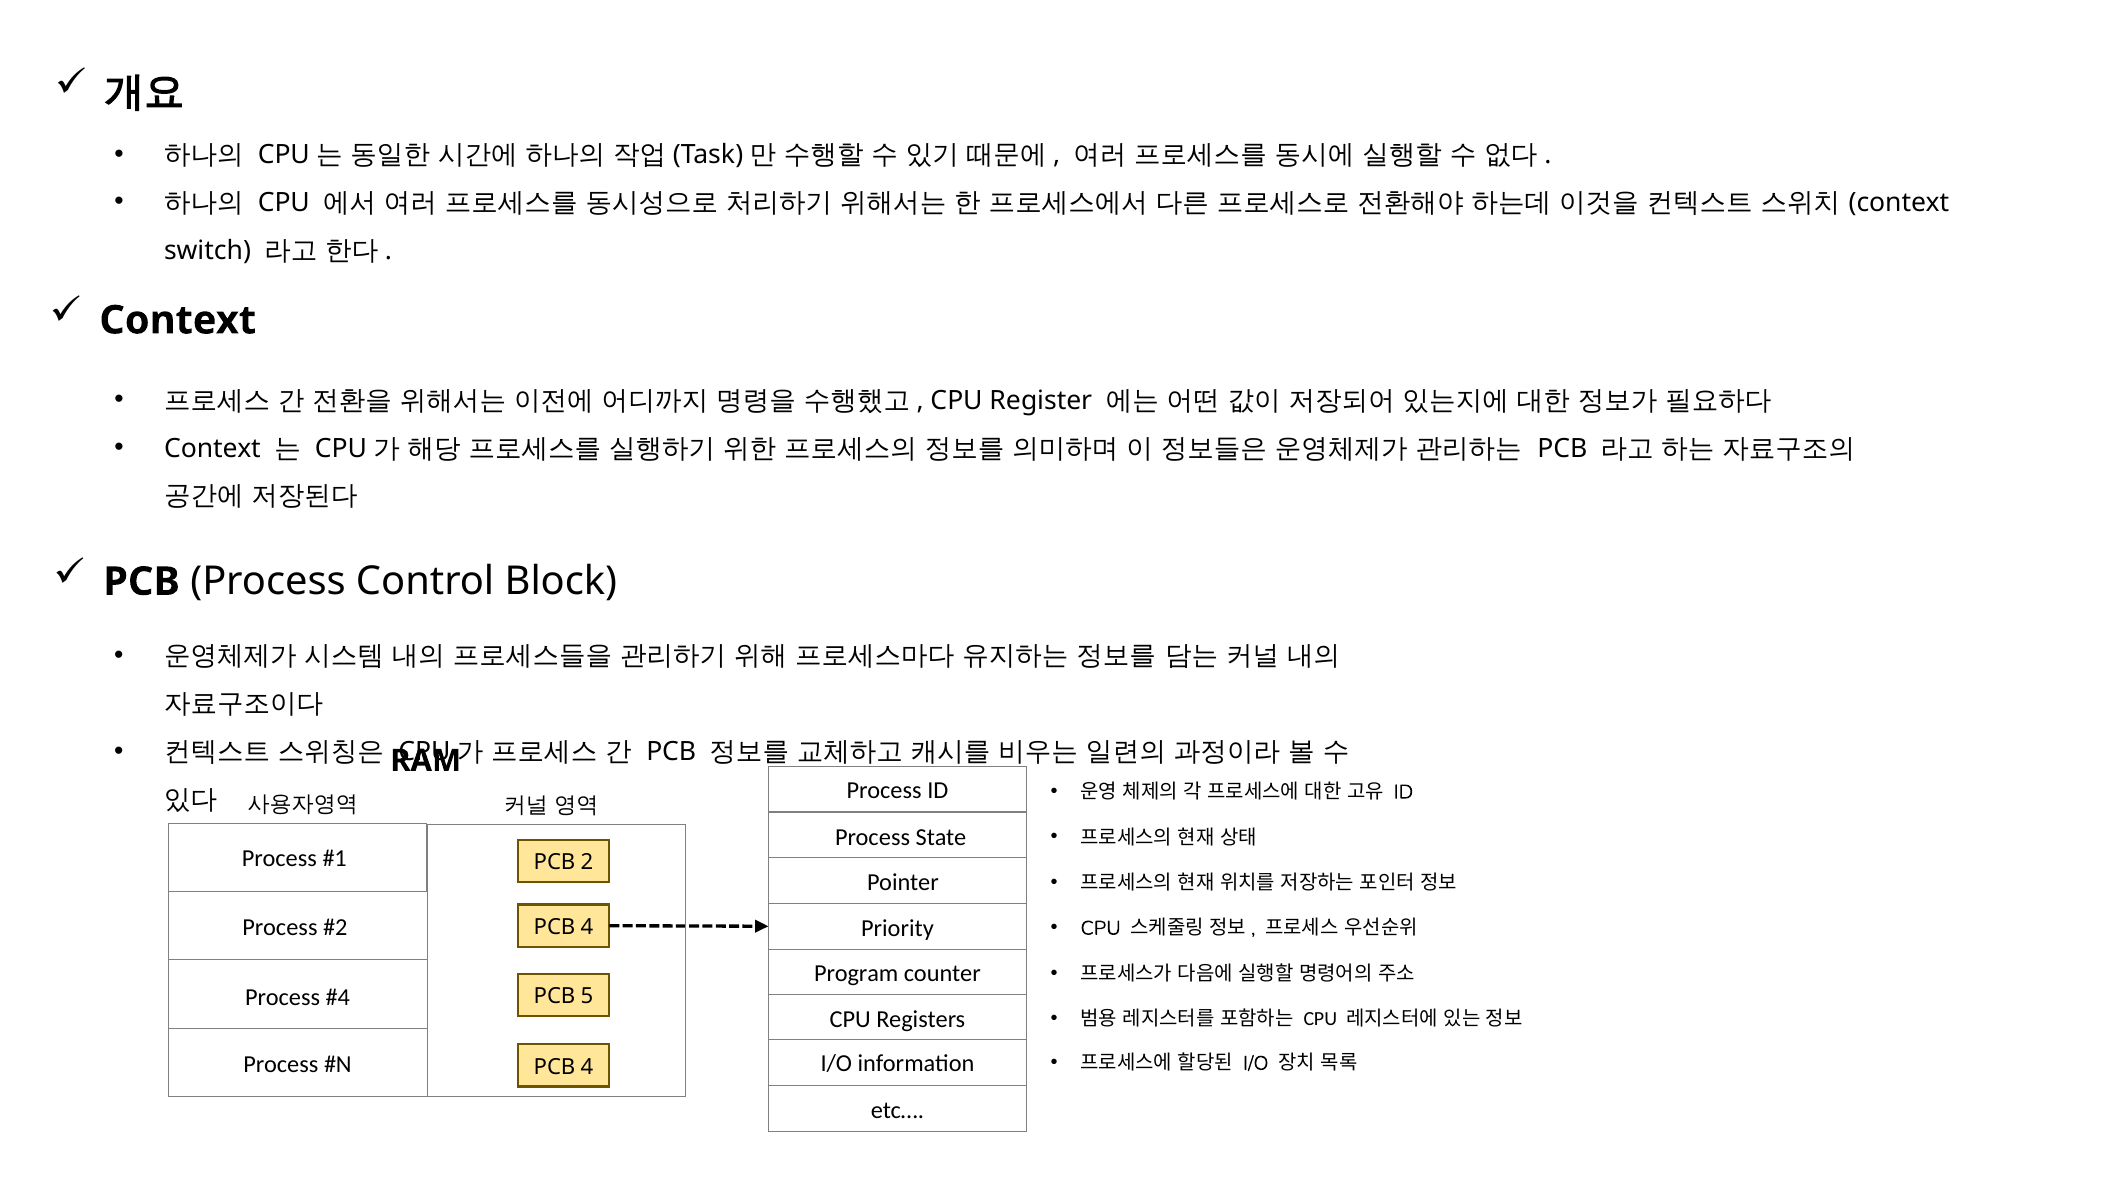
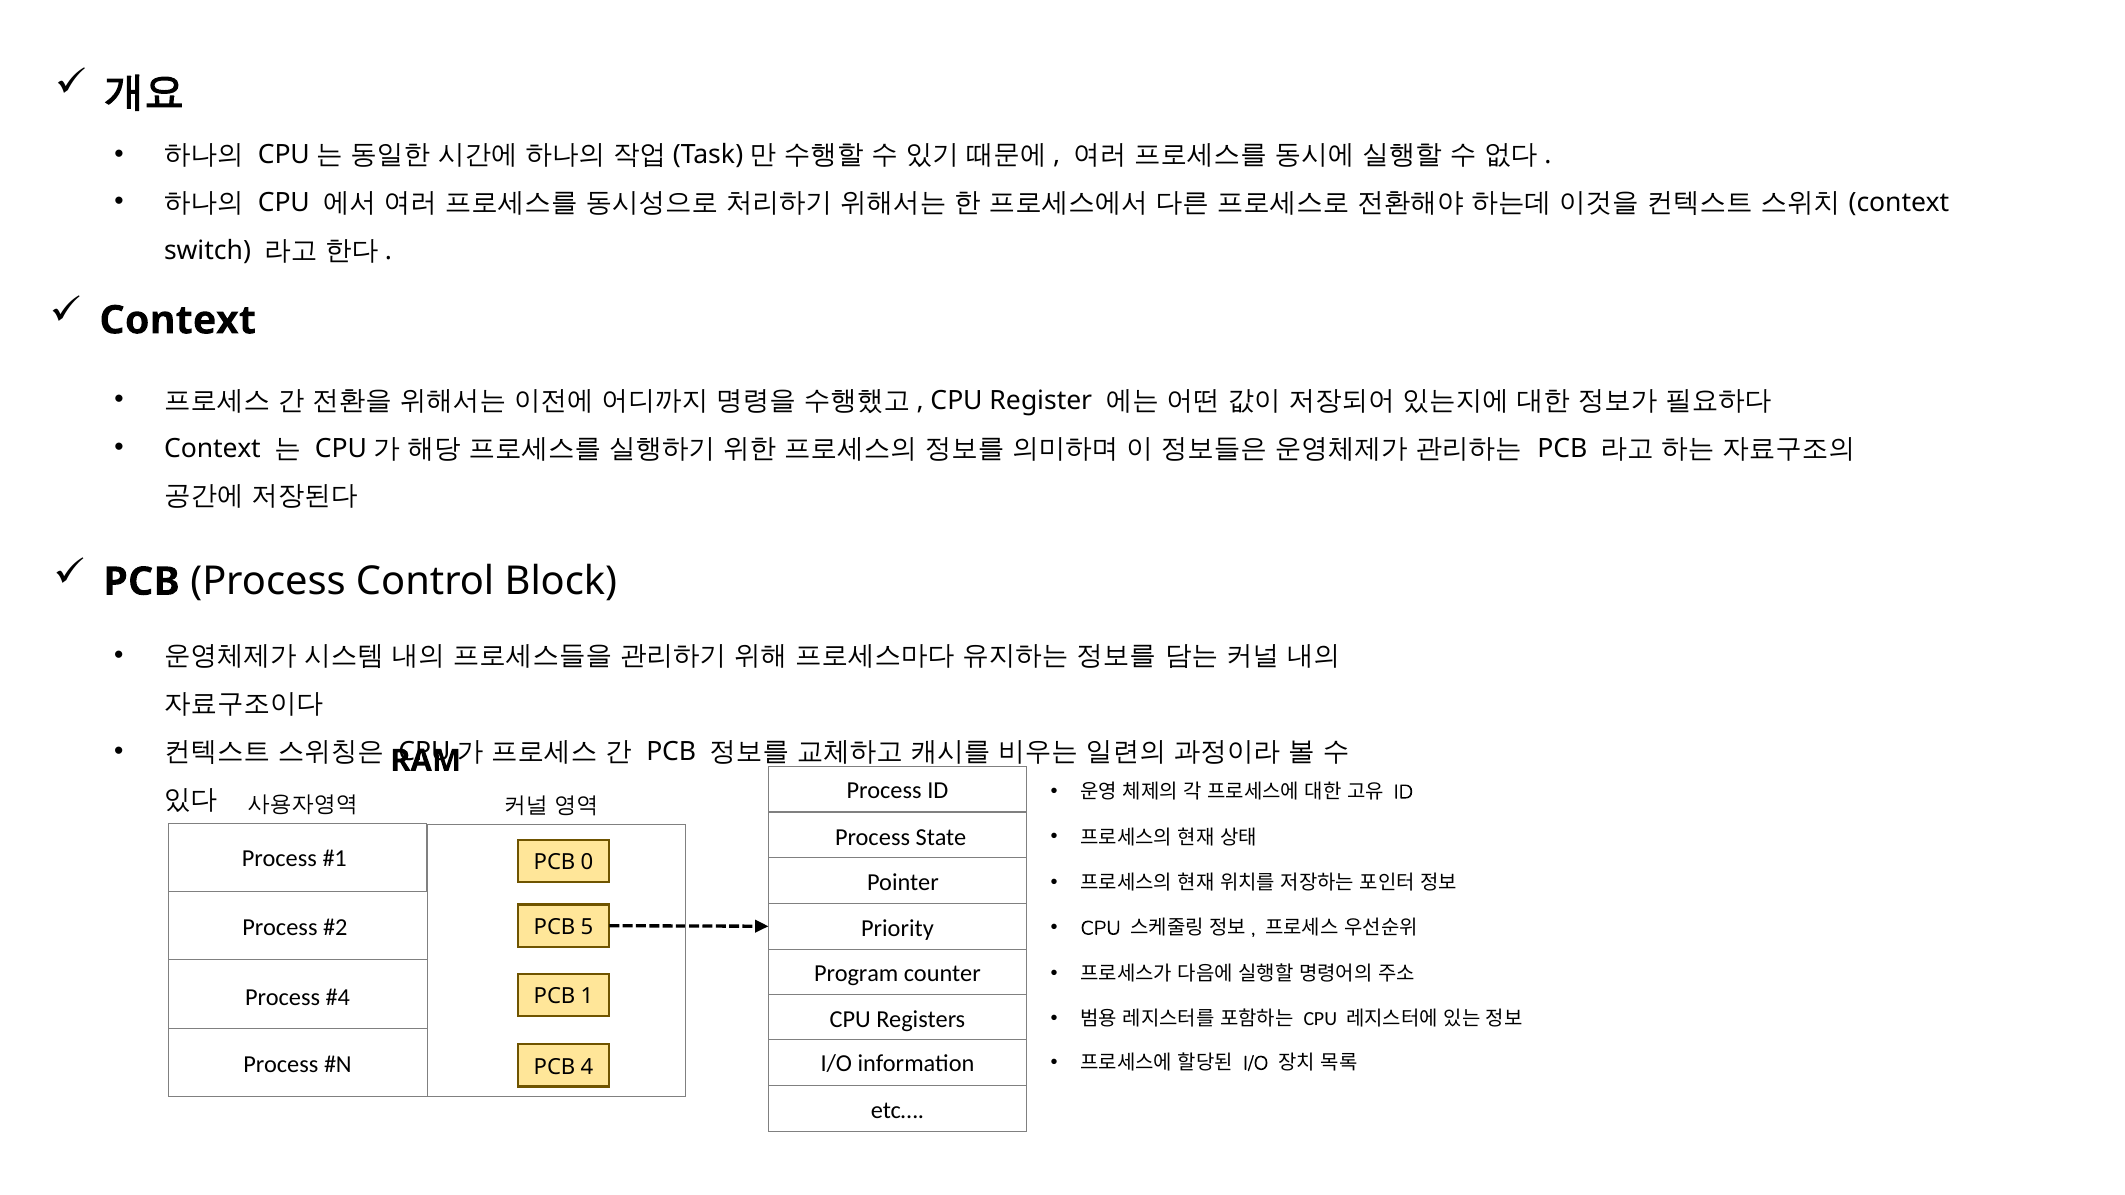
2: 2 -> 0 (587, 863)
4: 4 -> 5 (587, 927)
5: 5 -> 1 (587, 997)
